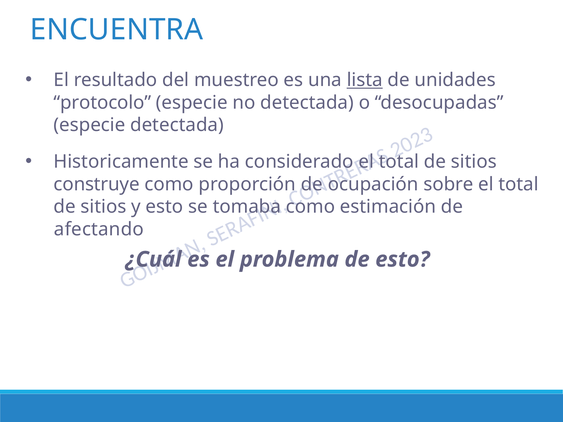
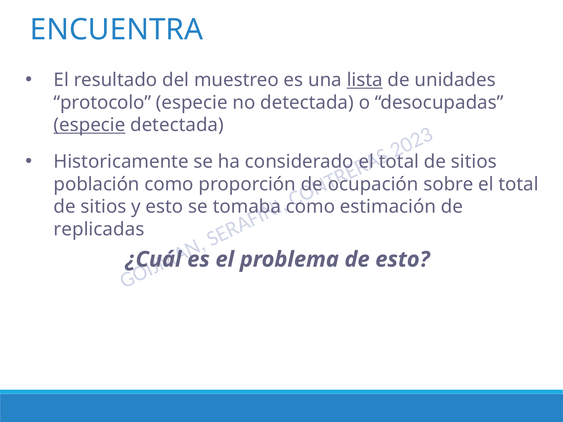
especie underline: none -> present (89, 125)
construye: construye -> población (97, 184)
afectando: afectando -> replicadas (99, 229)
